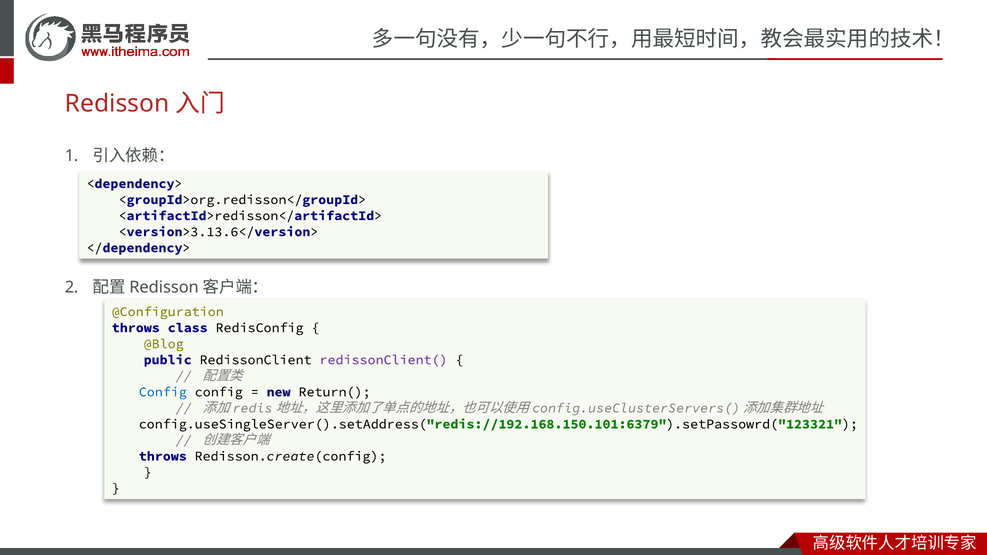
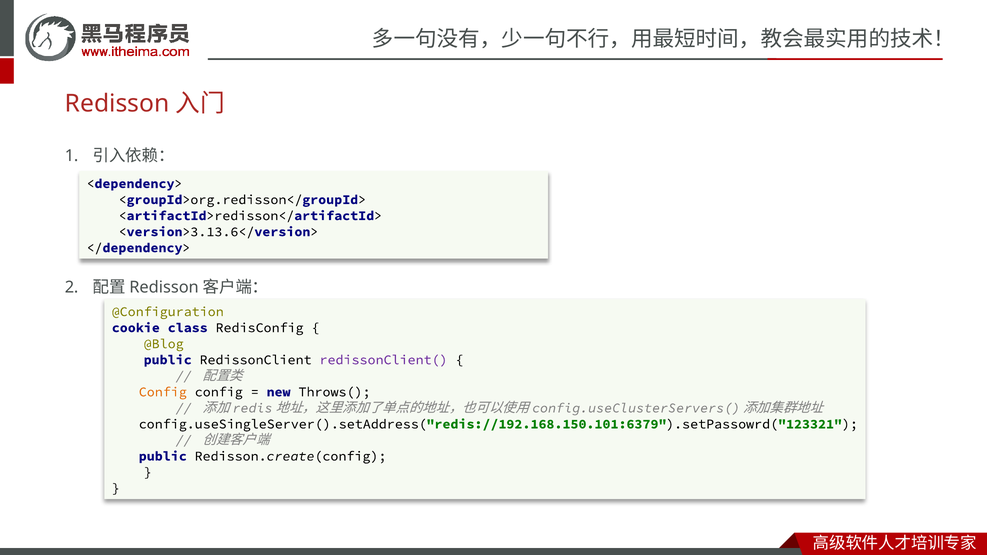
throws: throws -> cookie (136, 328)
Config colour: blue -> orange (163, 392)
Return(: Return( -> Throws( (335, 392)
throws: throws -> public (163, 456)
